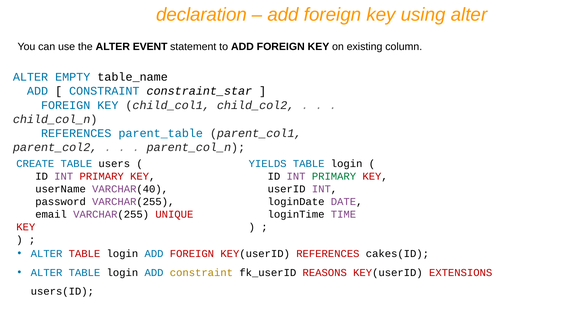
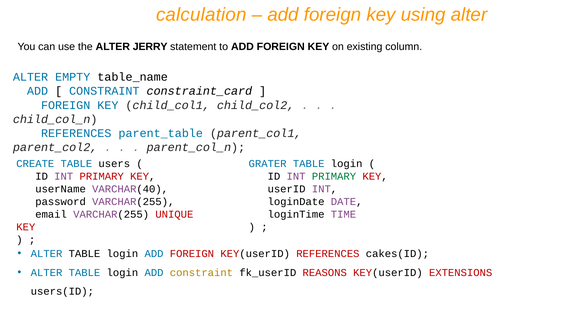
declaration: declaration -> calculation (201, 15)
EVENT: EVENT -> JERRY (150, 47)
constraint_star: constraint_star -> constraint_card (199, 91)
YIELDS: YIELDS -> GRATER (268, 164)
TABLE colour: red -> black (84, 254)
